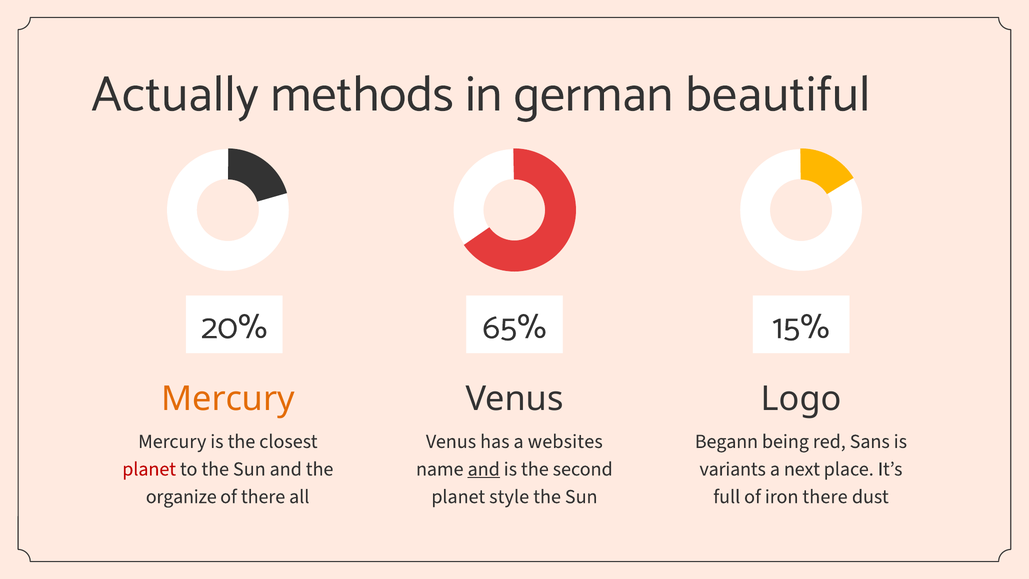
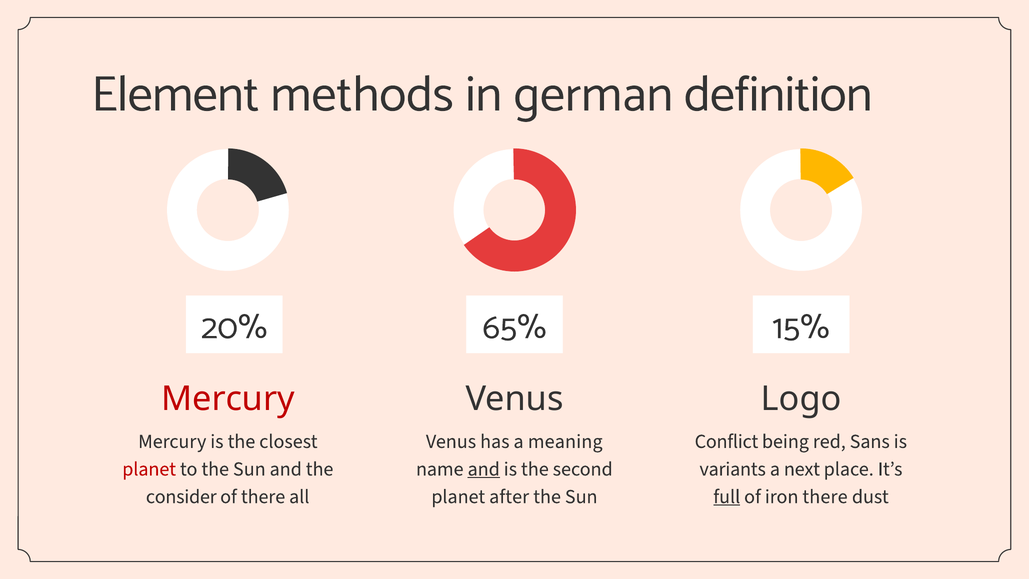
Actually: Actually -> Element (175, 94)
beautiful: beautiful -> definition (778, 94)
Mercury colour: orange -> red (228, 399)
websites: websites -> meaning (565, 441)
Begann: Begann -> Conflict (726, 441)
organize: organize -> consider (181, 496)
style: style -> after (509, 496)
full underline: none -> present (727, 496)
